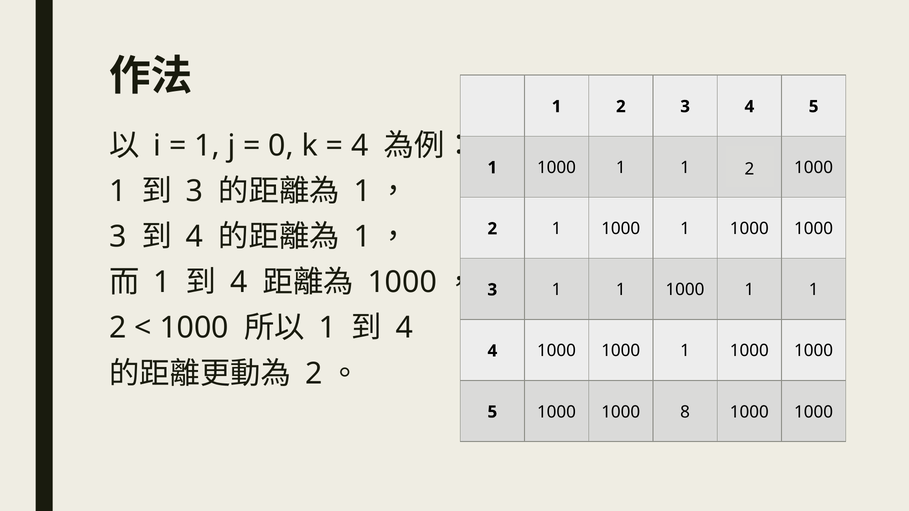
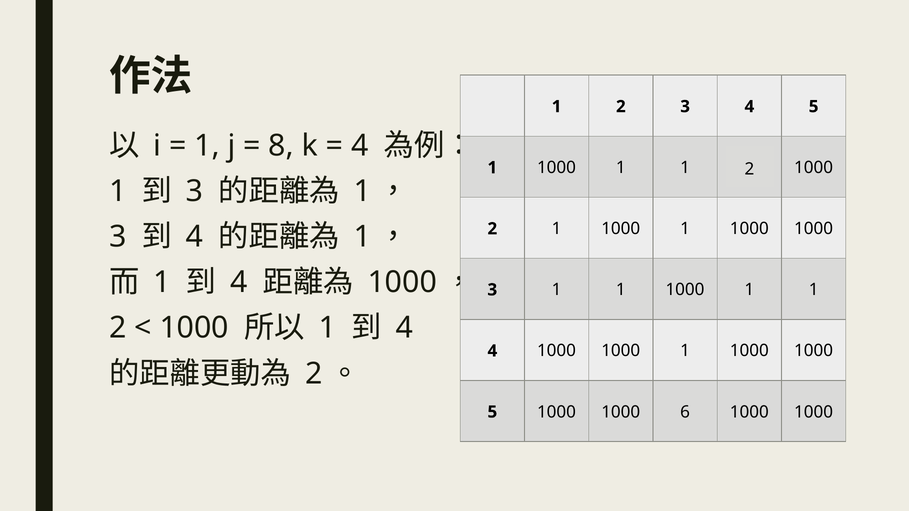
0: 0 -> 8 (281, 146)
8: 8 -> 6 (685, 412)
